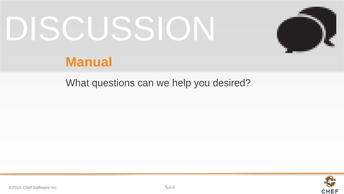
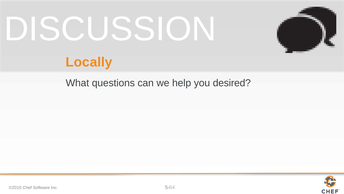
Manual: Manual -> Locally (89, 62)
